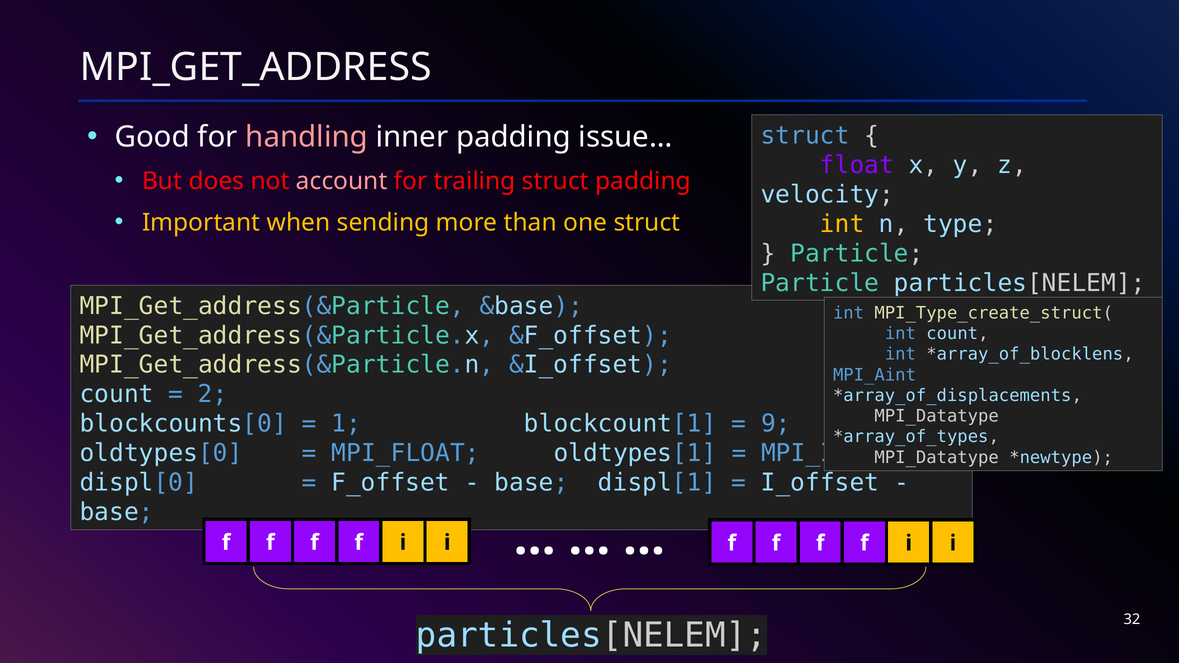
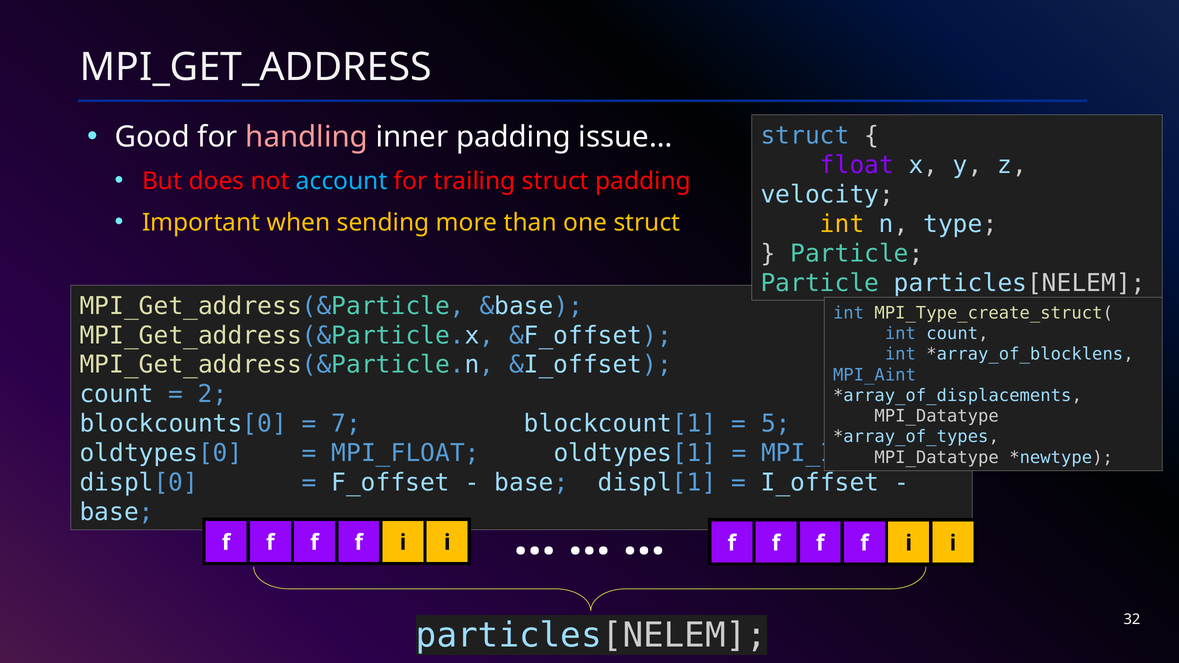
account colour: pink -> light blue (342, 181)
1: 1 -> 7 (346, 424)
9: 9 -> 5 (776, 424)
